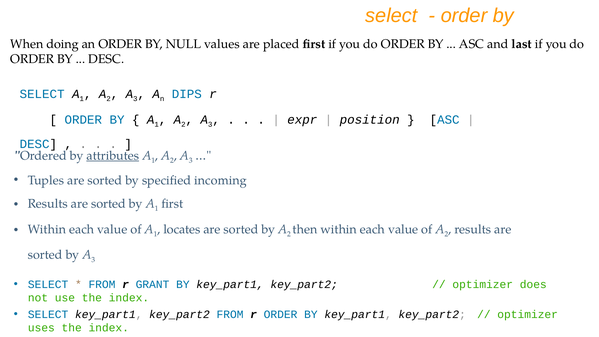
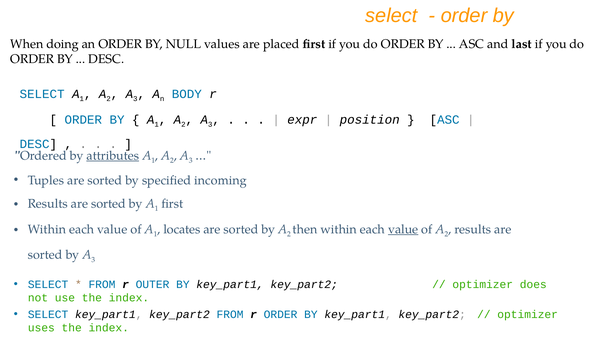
DIPS: DIPS -> BODY (187, 94)
value underline: none -> present (403, 229)
GRANT: GRANT -> OUTER (153, 284)
